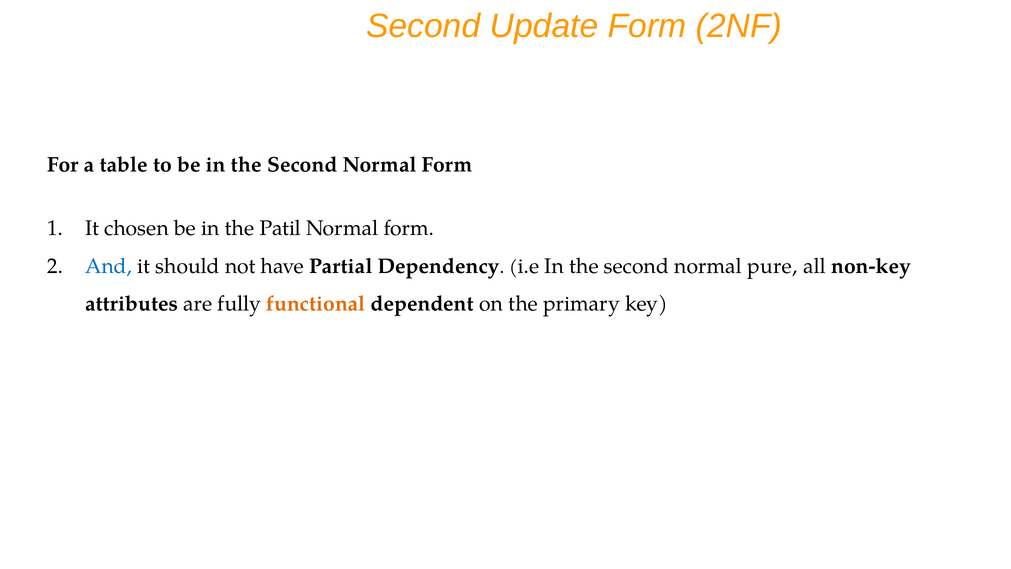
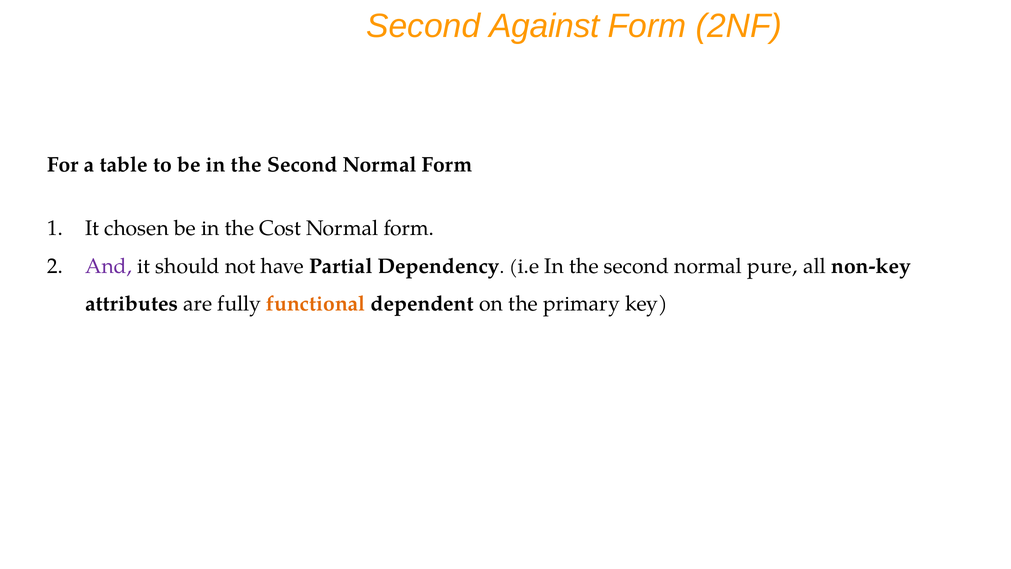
Update: Update -> Against (544, 26)
Patil: Patil -> Cost (280, 228)
And colour: blue -> purple (109, 266)
